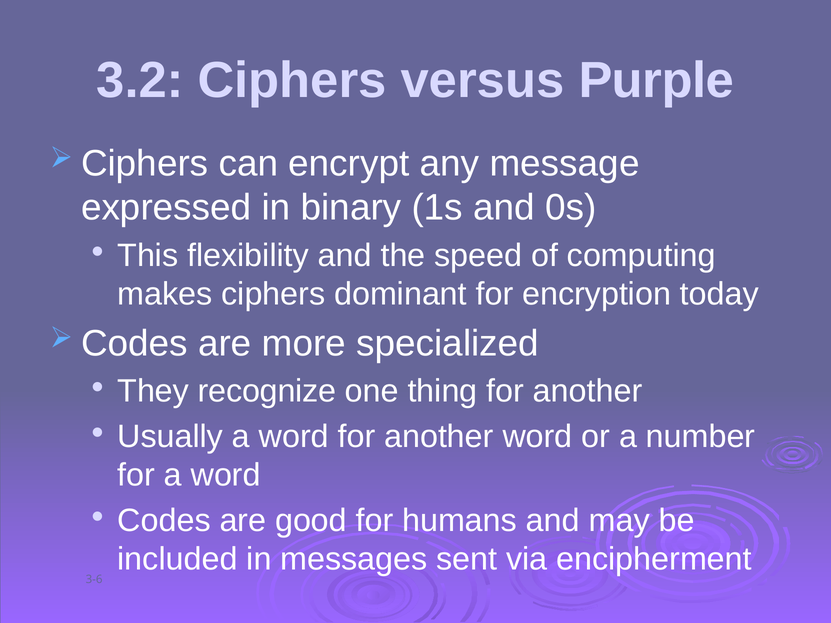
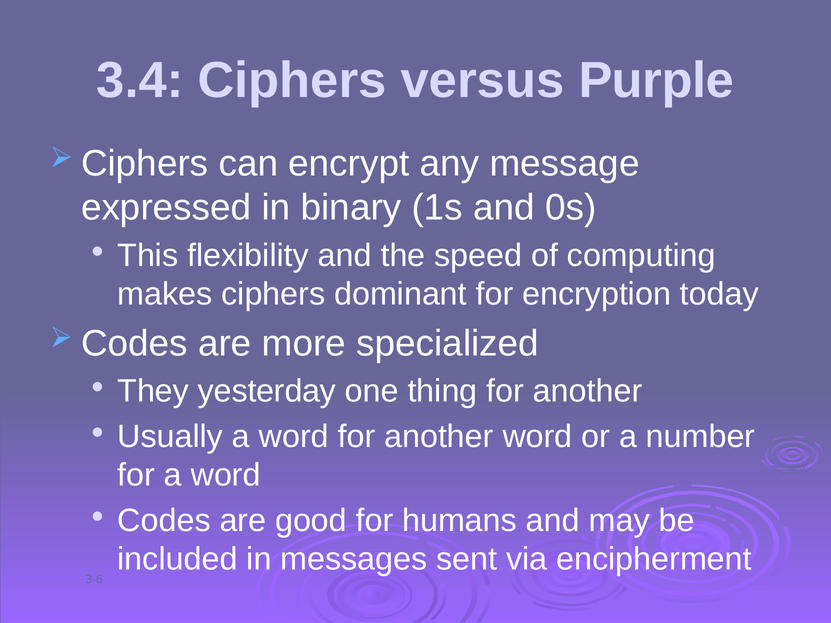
3.2: 3.2 -> 3.4 (140, 81)
recognize: recognize -> yesterday (267, 391)
